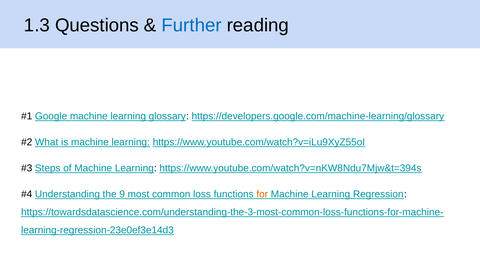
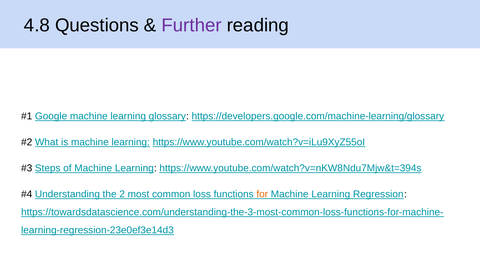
1.3: 1.3 -> 4.8 (37, 25)
Further colour: blue -> purple (192, 25)
9: 9 -> 2 (122, 194)
